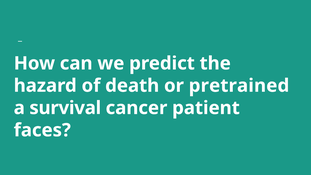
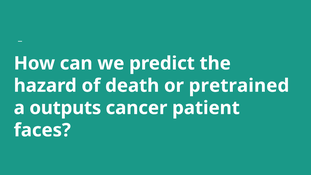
survival: survival -> outputs (65, 108)
